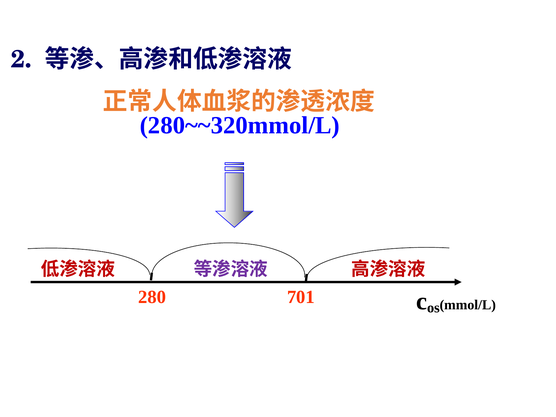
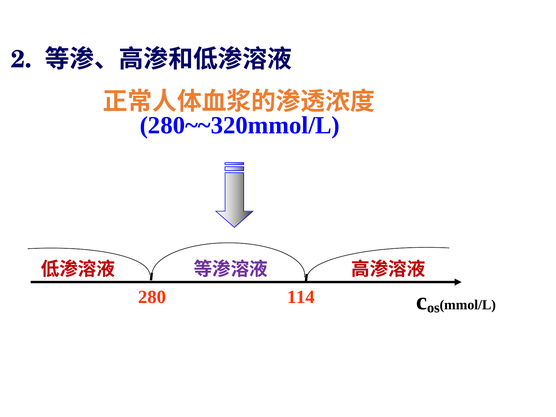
701: 701 -> 114 (301, 297)
